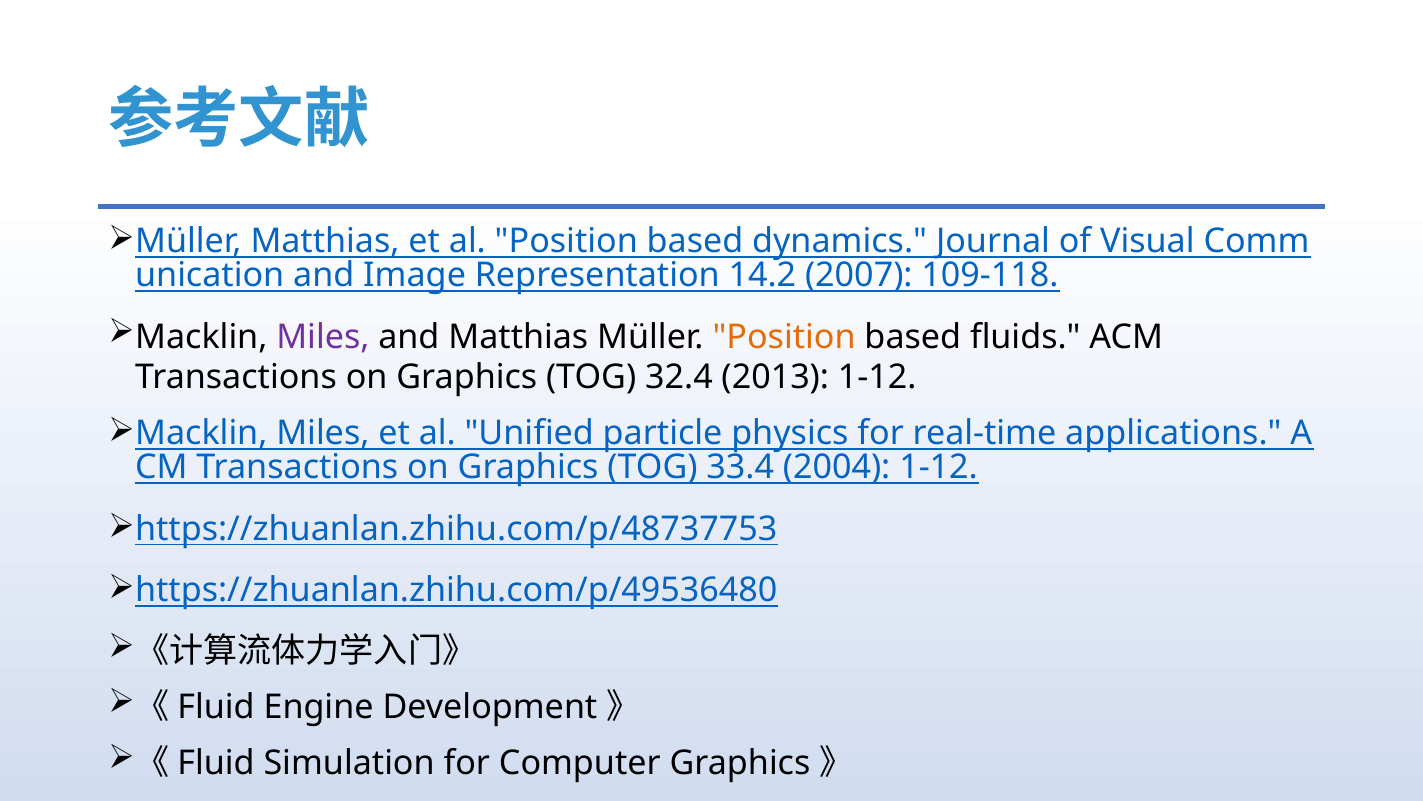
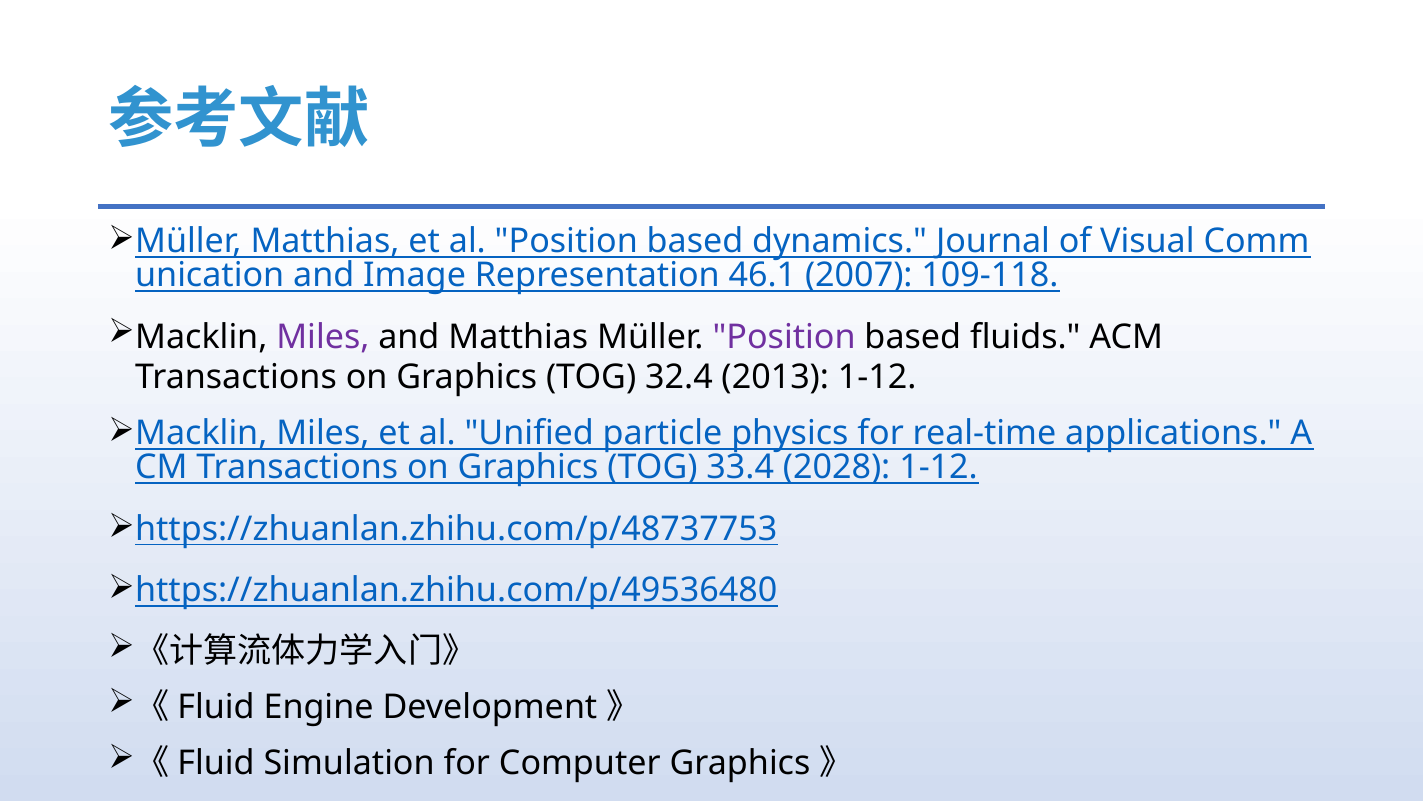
14.2: 14.2 -> 46.1 (762, 275)
Position colour: orange -> purple (784, 337)
2004: 2004 -> 2028 (837, 467)
